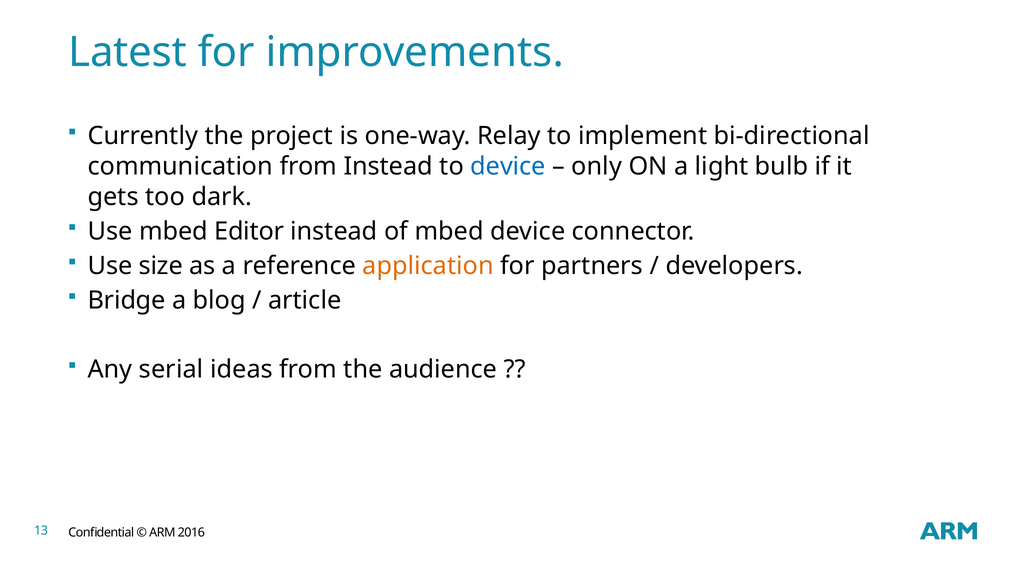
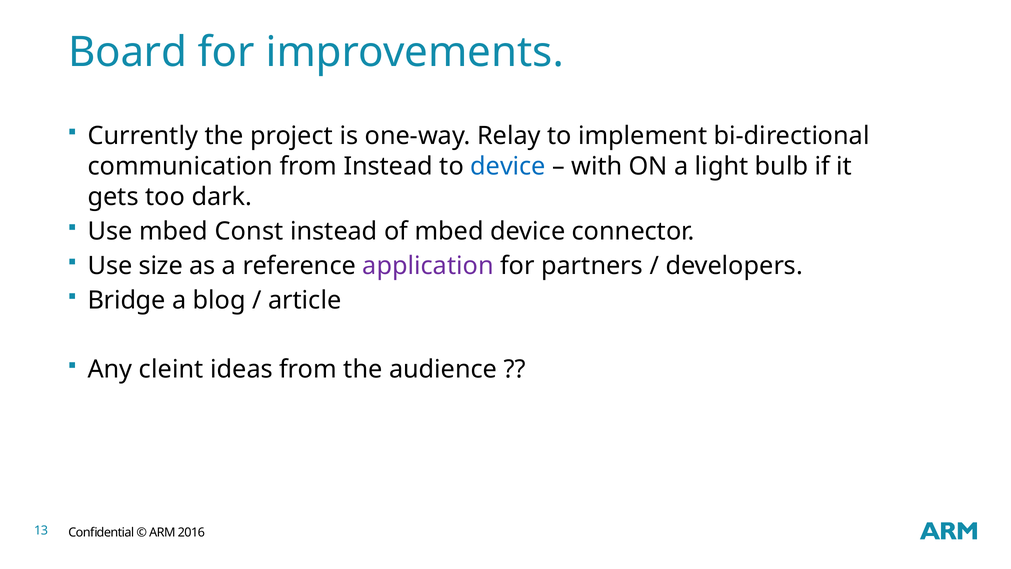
Latest: Latest -> Board (128, 52)
only: only -> with (597, 166)
Editor: Editor -> Const (249, 231)
application colour: orange -> purple (428, 266)
serial: serial -> cleint (171, 369)
